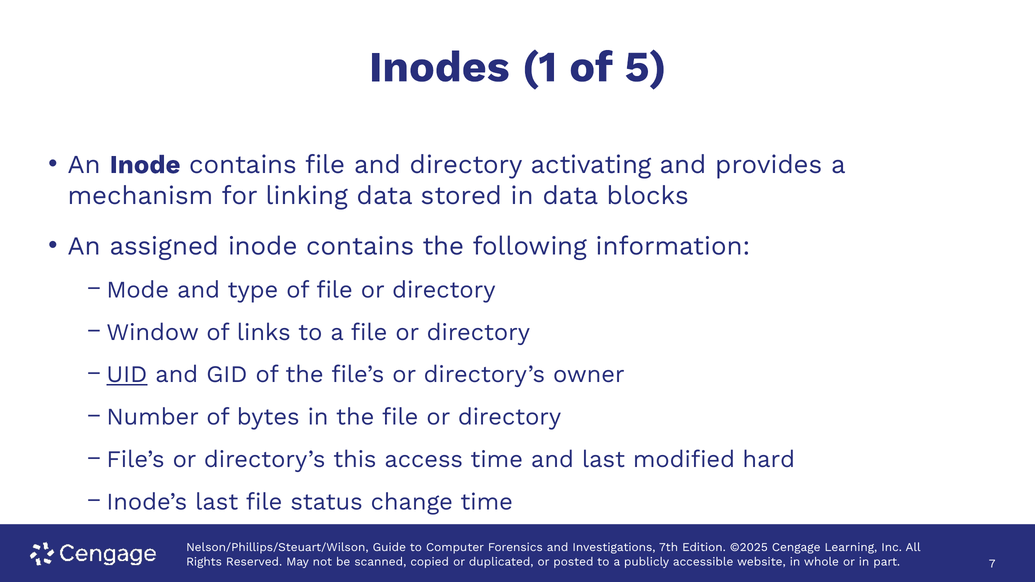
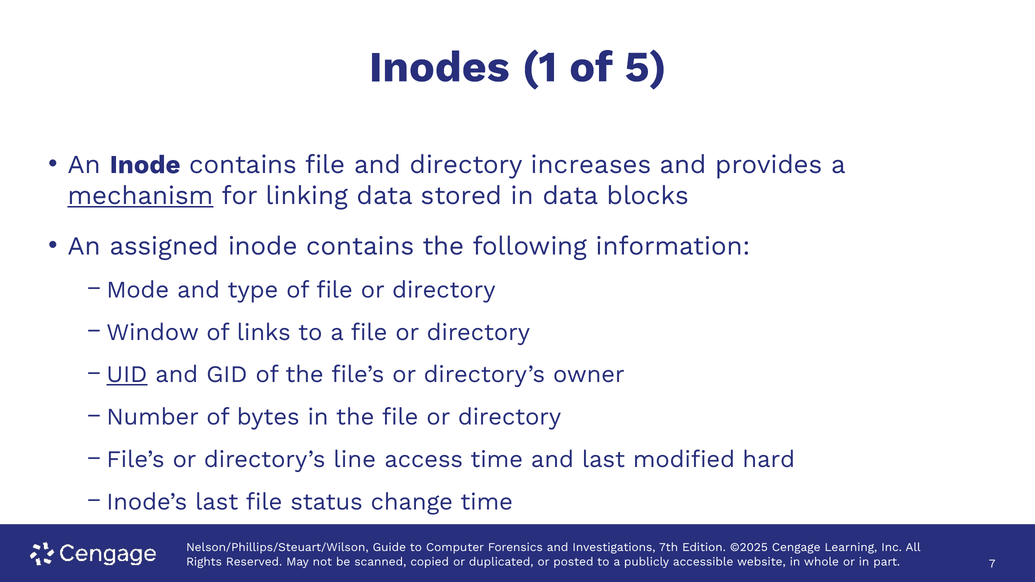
activating: activating -> increases (591, 165)
mechanism underline: none -> present (141, 196)
this: this -> line (355, 460)
